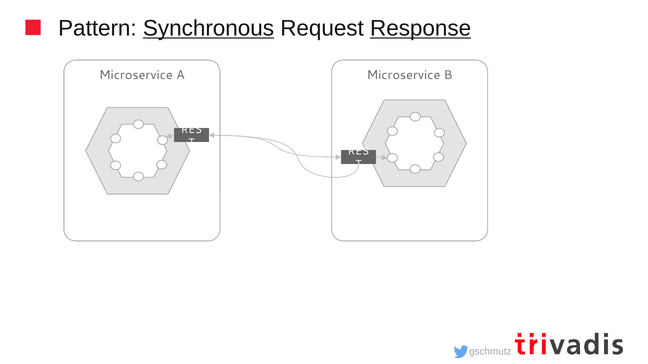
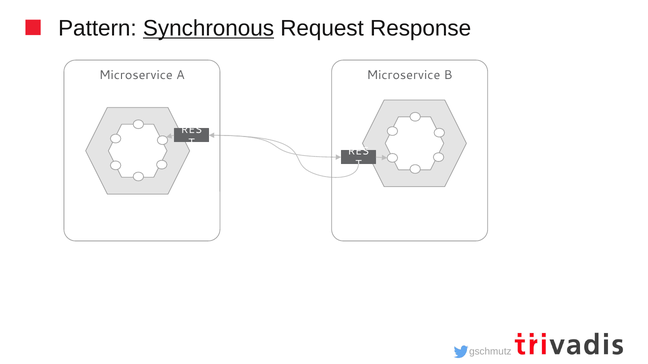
Response underline: present -> none (421, 28)
